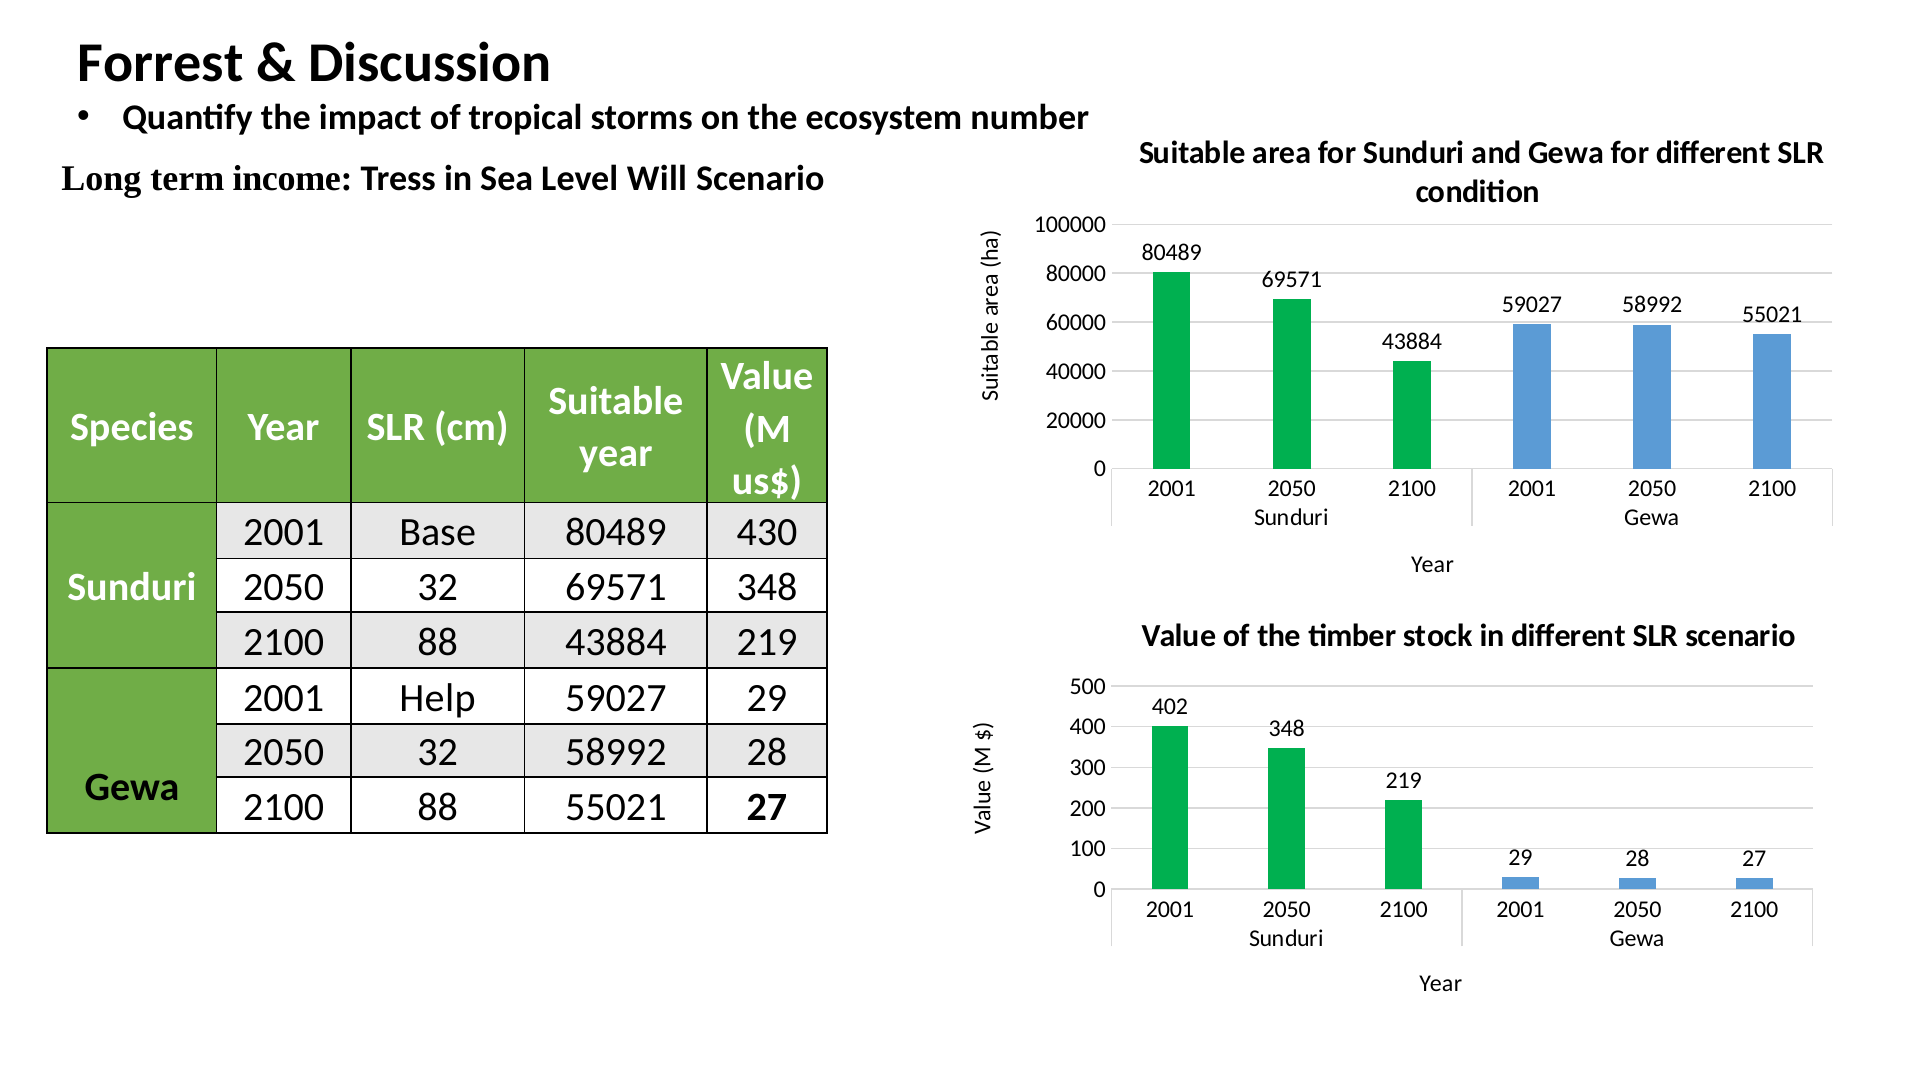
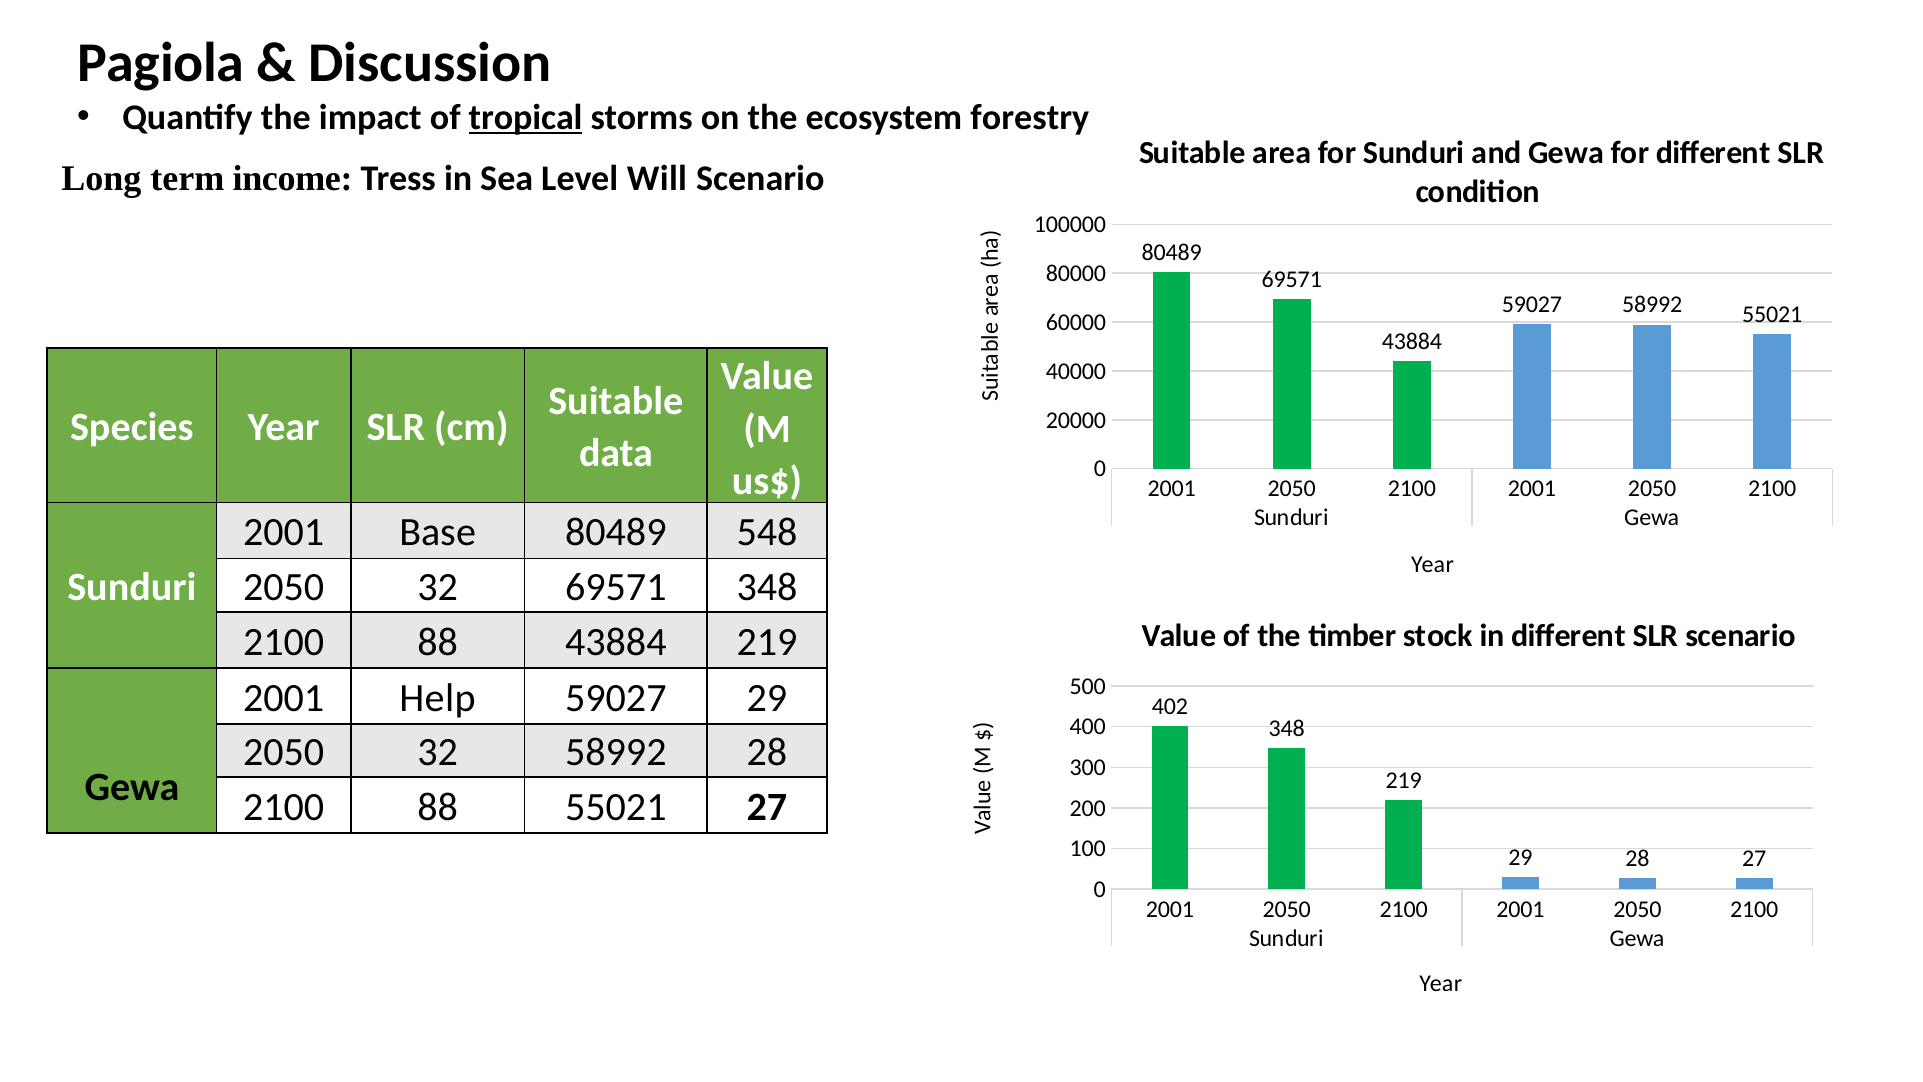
Forrest: Forrest -> Pagiola (161, 63)
tropical underline: none -> present (526, 117)
number: number -> forestry (1030, 117)
year: year -> data (616, 454)
430: 430 -> 548 (767, 532)
